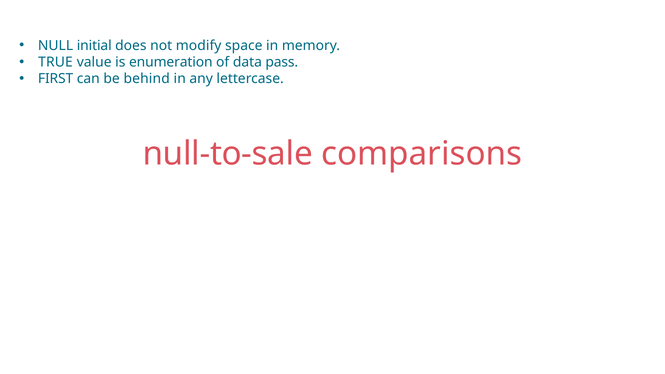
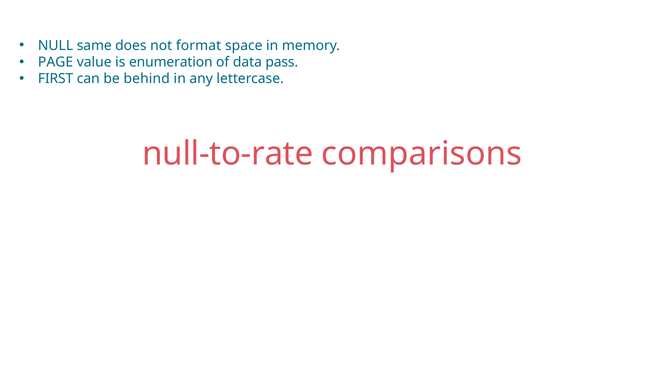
initial: initial -> same (94, 46)
modify: modify -> format (199, 46)
TRUE: TRUE -> PAGE (56, 62)
null-to-sale: null-to-sale -> null-to-rate (228, 154)
